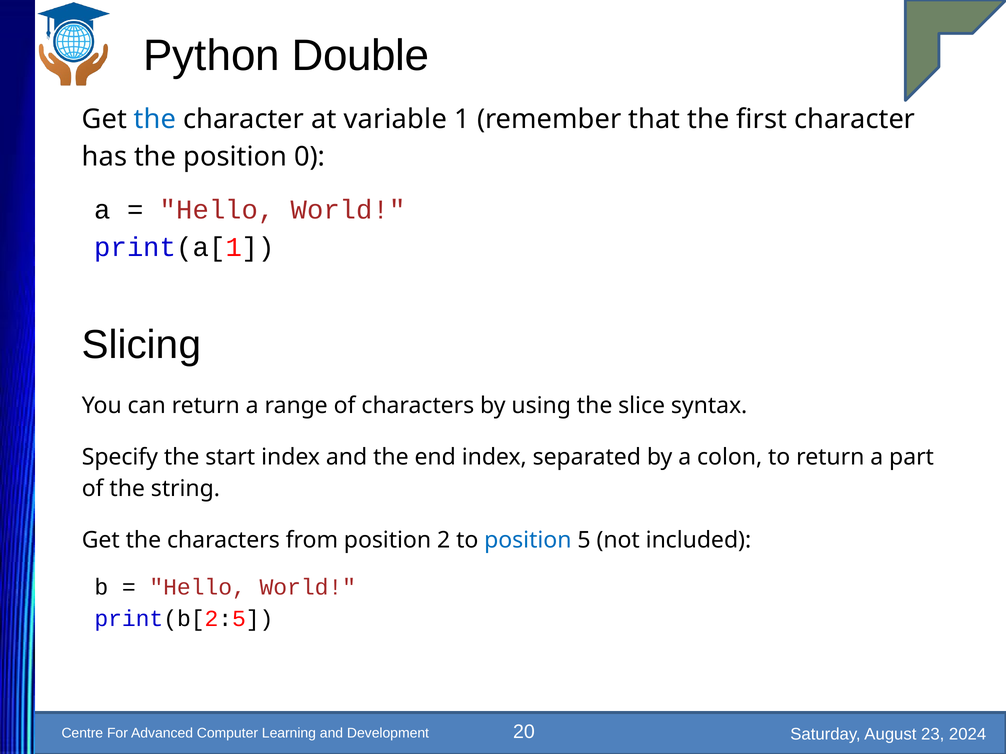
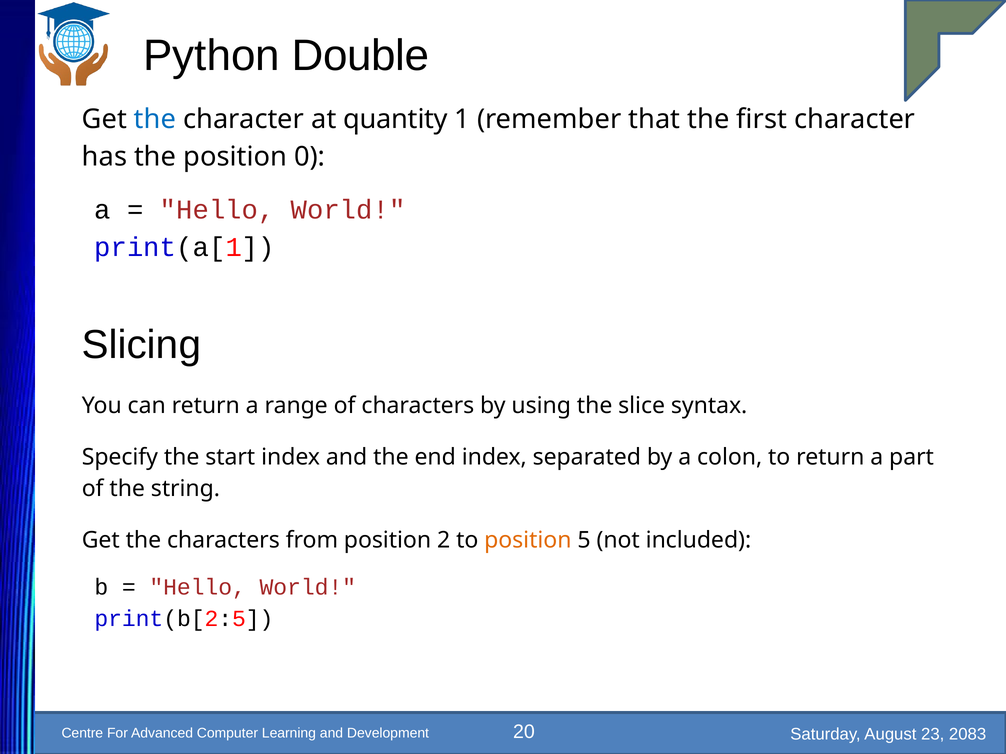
variable: variable -> quantity (396, 120)
position colour: blue -> orange (528, 540)
2024: 2024 -> 2083 (968, 735)
